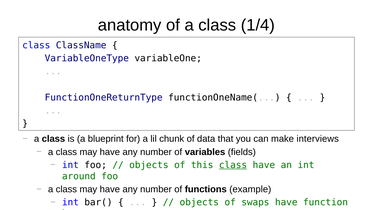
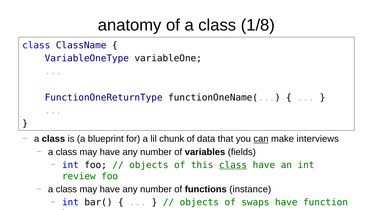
1/4: 1/4 -> 1/8 (258, 25)
can underline: none -> present (261, 139)
around: around -> review (79, 176)
example: example -> instance (250, 189)
